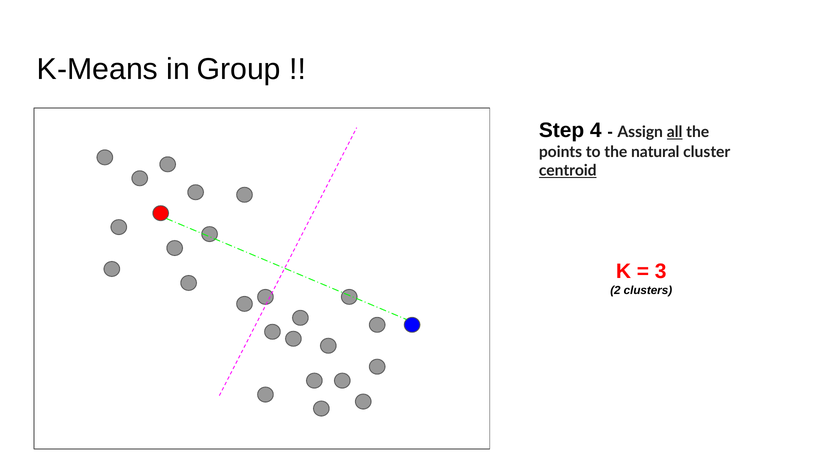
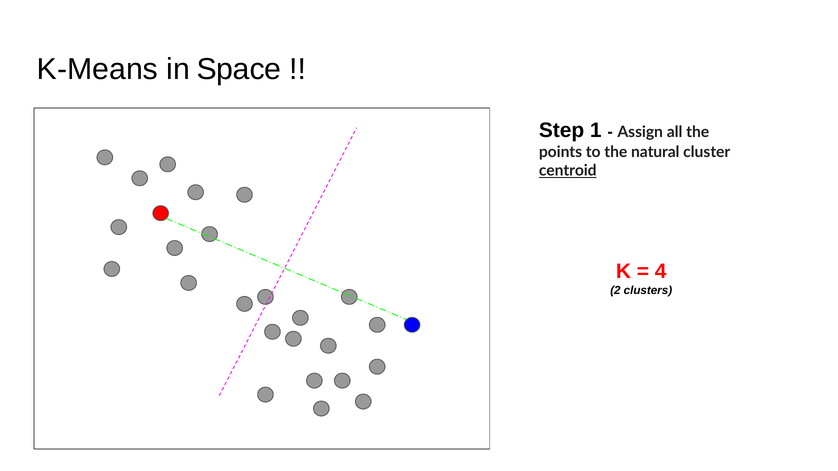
Group: Group -> Space (239, 69)
4: 4 -> 1 (596, 130)
all underline: present -> none (675, 132)
3: 3 -> 4 (661, 272)
